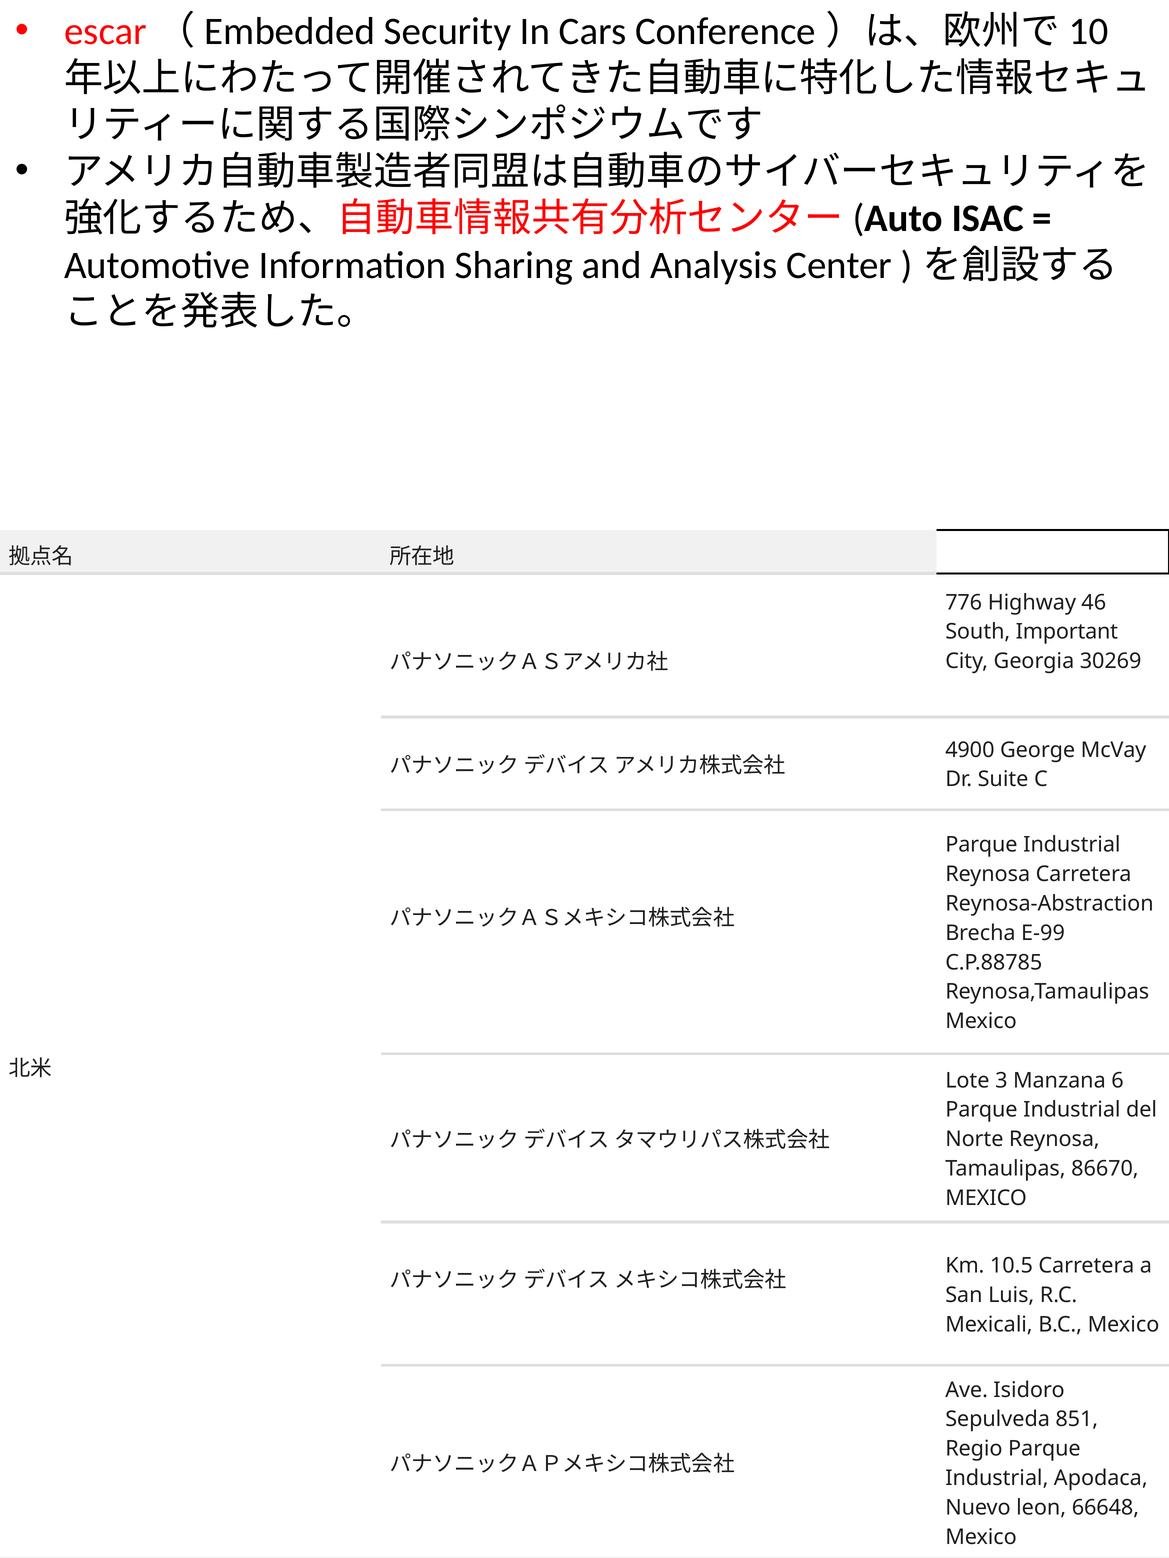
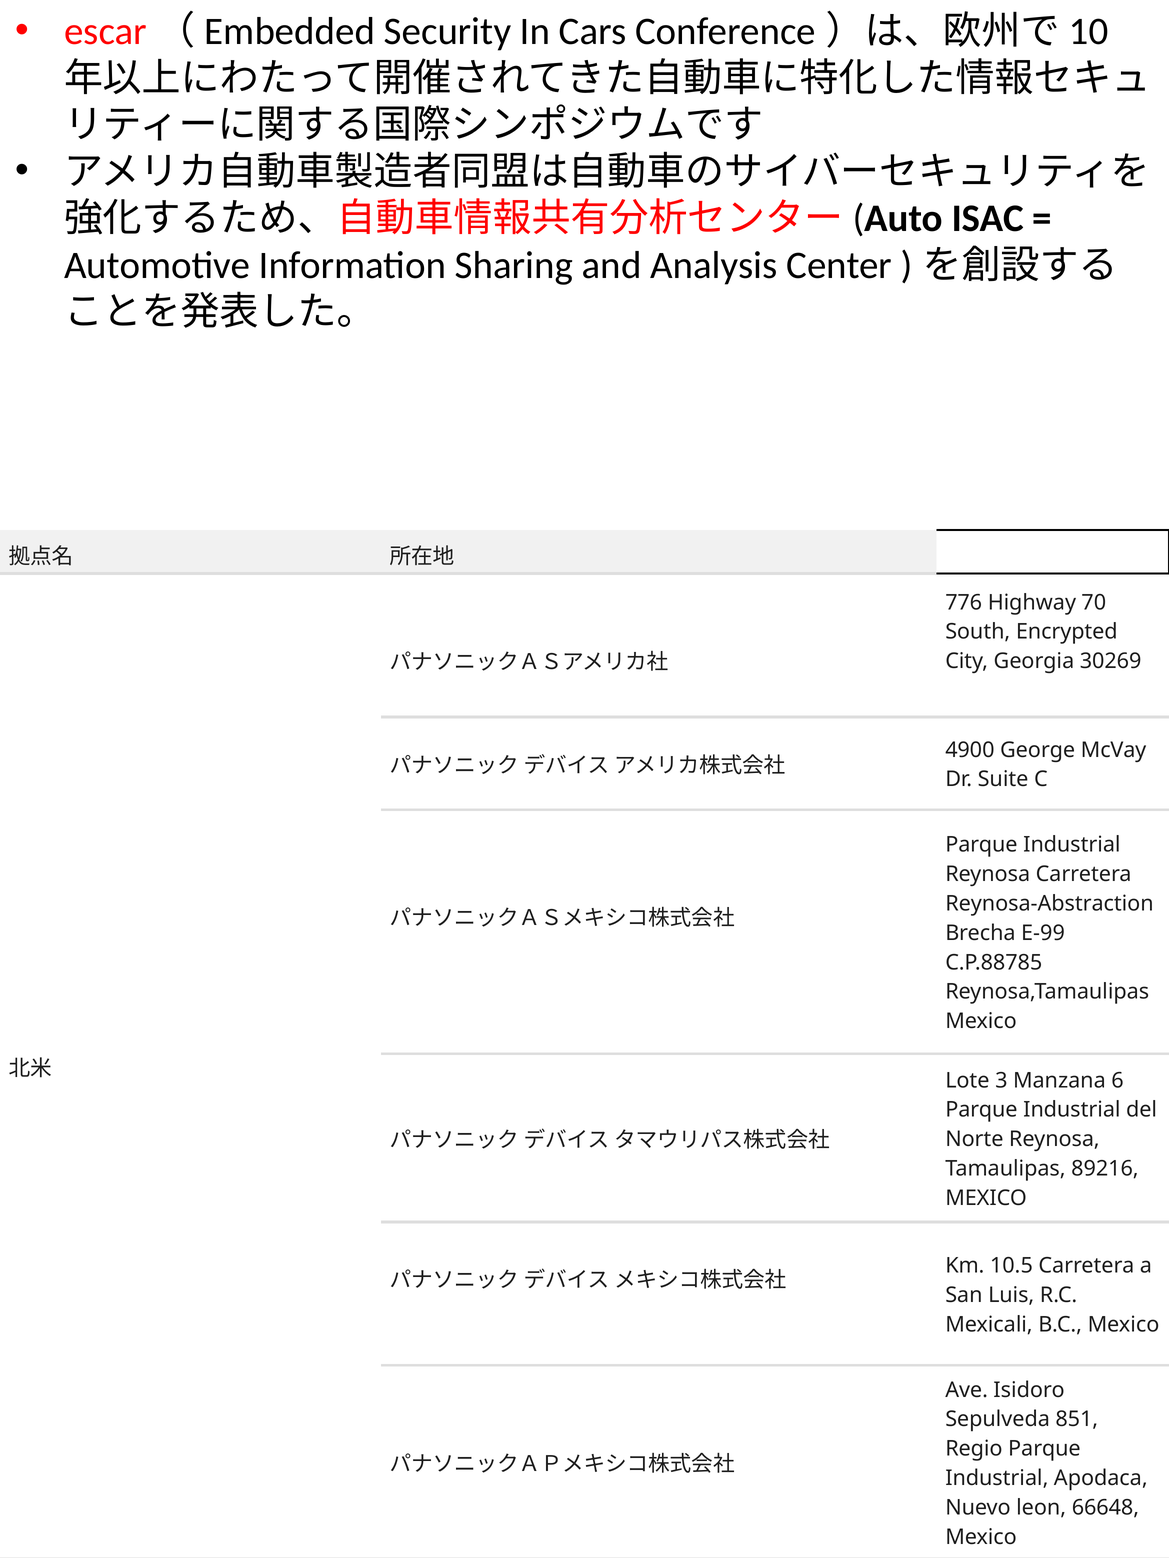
46: 46 -> 70 (1094, 603)
Important: Important -> Encrypted (1067, 632)
86670: 86670 -> 89216 (1105, 1169)
